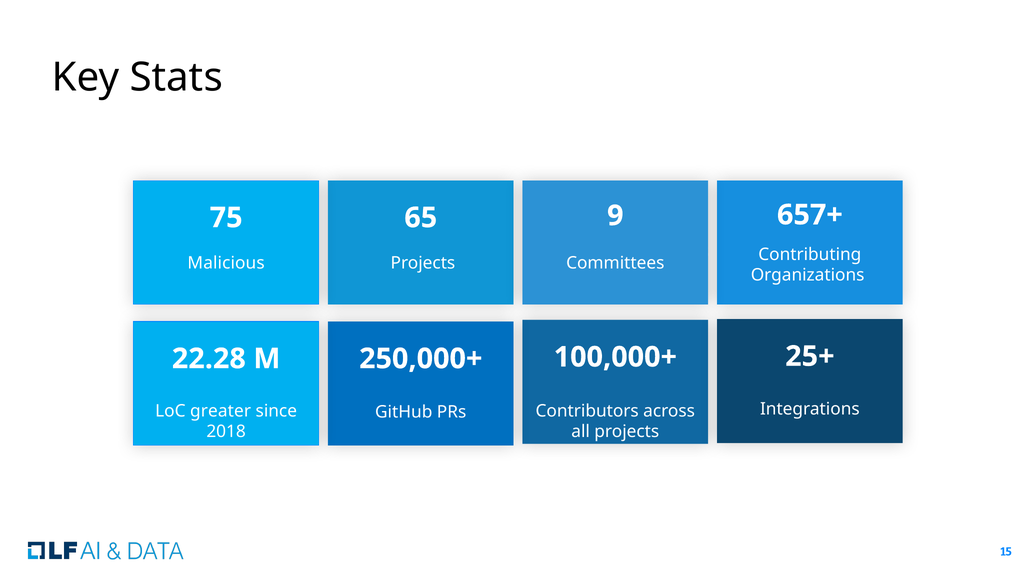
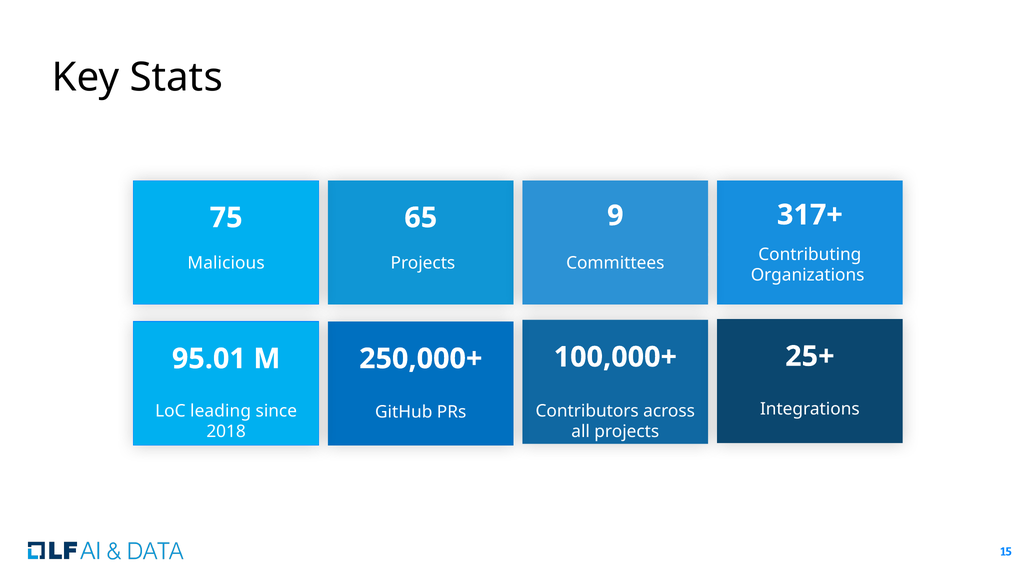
657+: 657+ -> 317+ (810, 215)
22.28: 22.28 -> 95.01 (209, 359)
greater: greater -> leading (221, 411)
